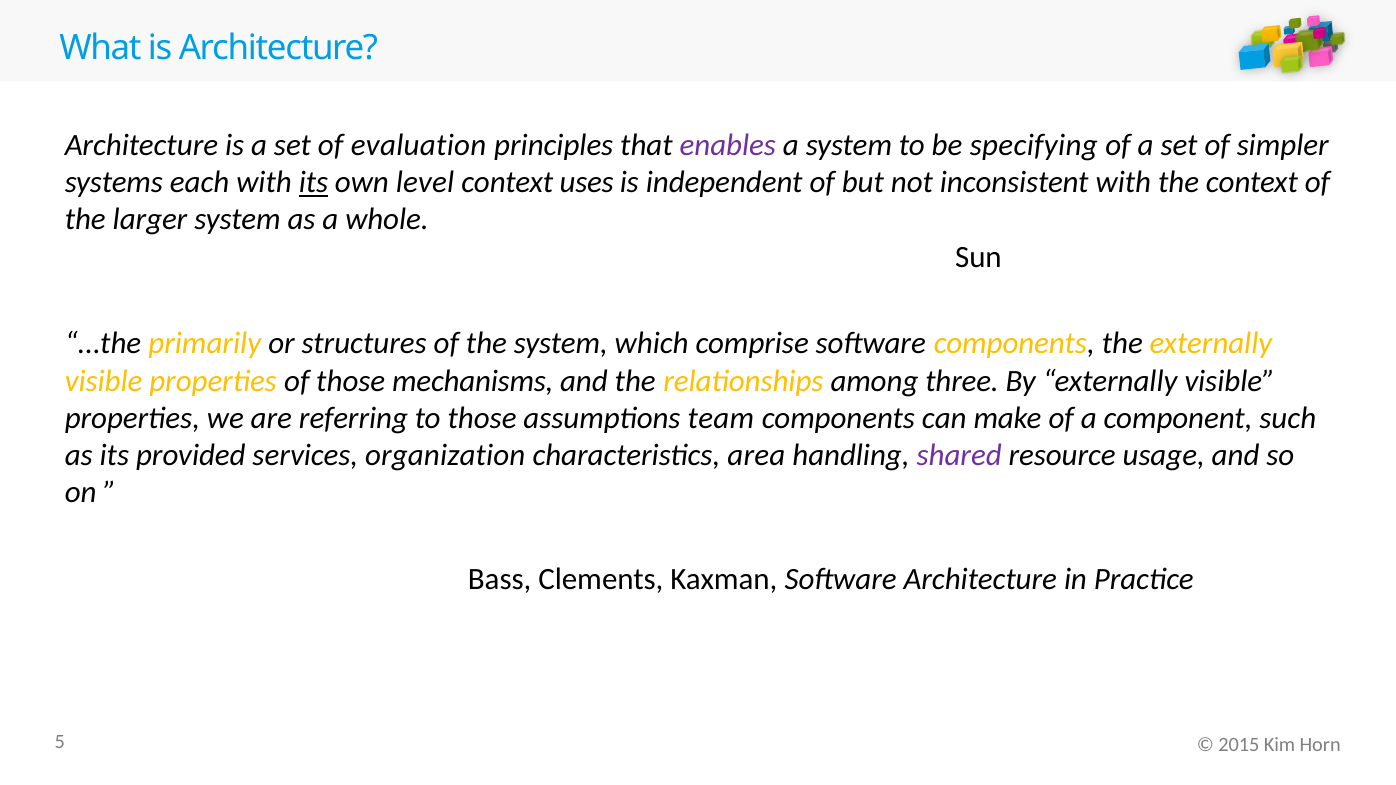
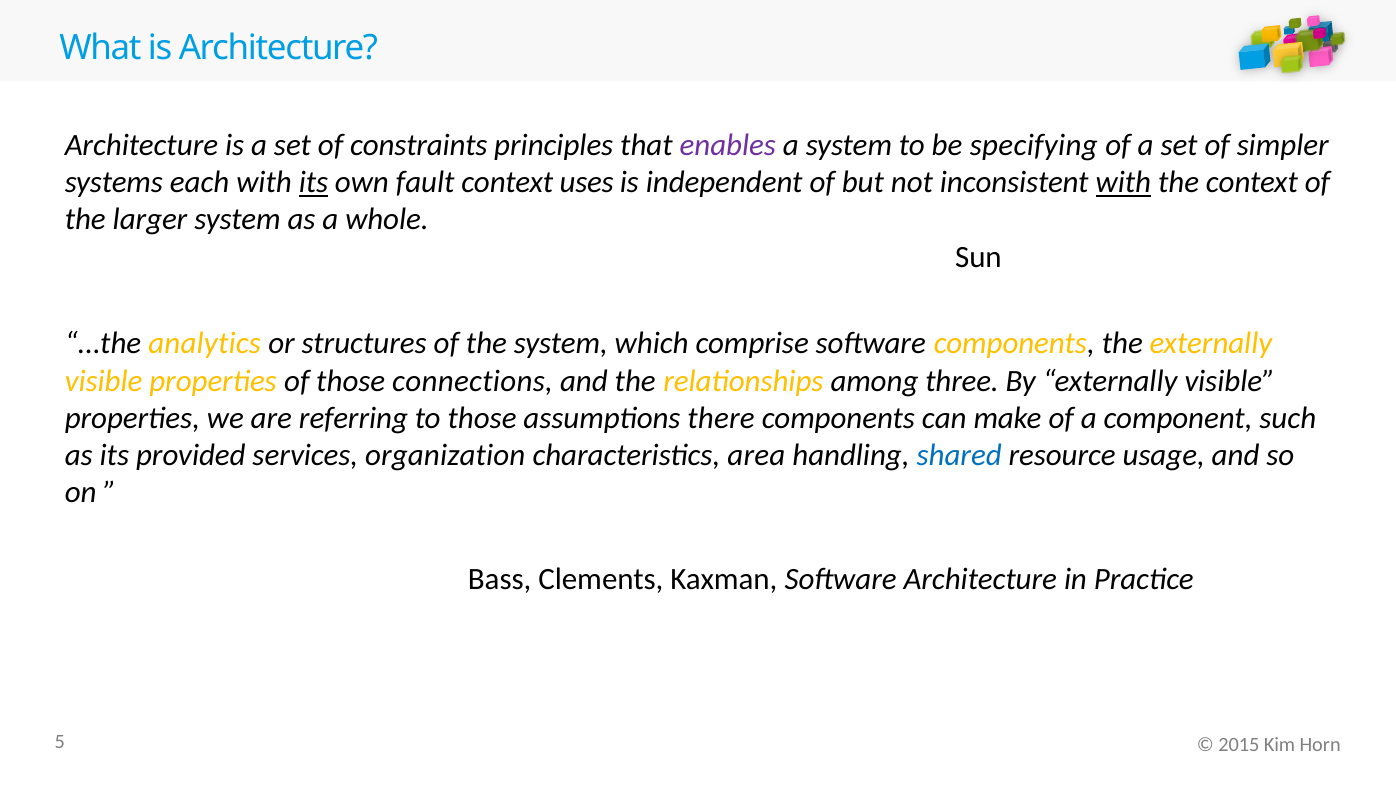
evaluation: evaluation -> constraints (419, 145)
level: level -> fault (425, 182)
with underline: none -> present (1123, 182)
primarily: primarily -> analytics (205, 344)
mechanisms: mechanisms -> connections (473, 381)
team: team -> there (721, 418)
shared colour: purple -> blue (959, 455)
